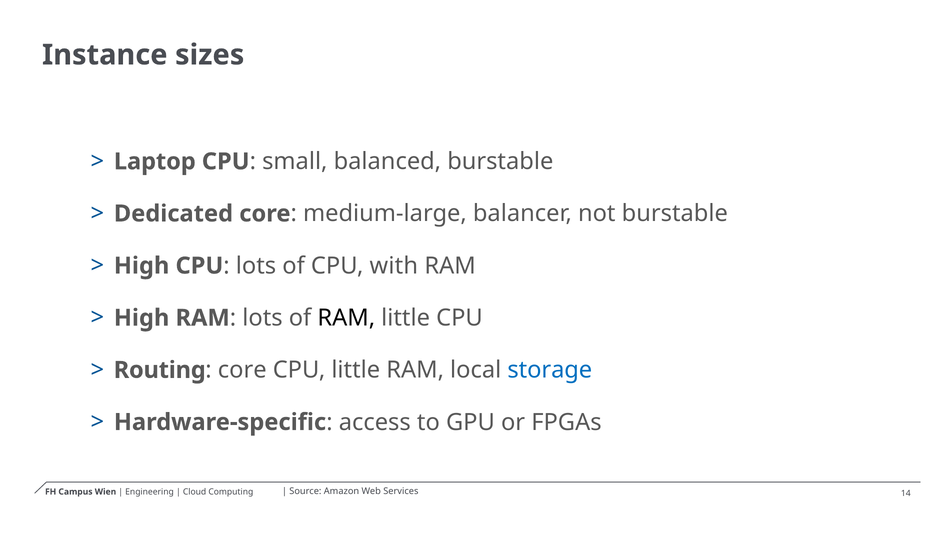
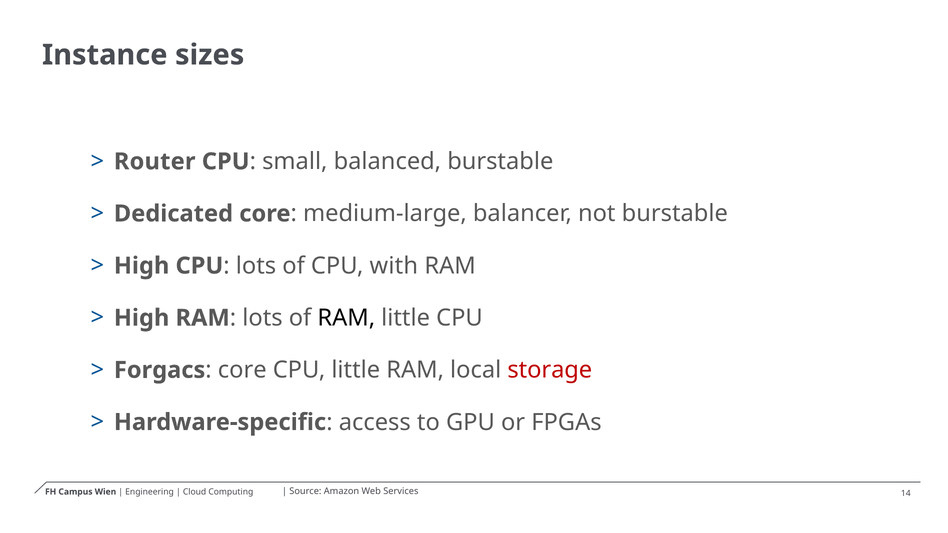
Laptop: Laptop -> Router (155, 162)
Routing: Routing -> Forgacs (160, 370)
storage colour: blue -> red (550, 370)
